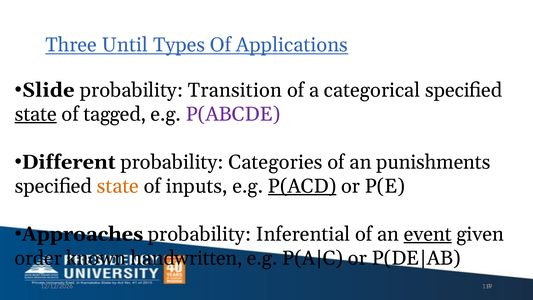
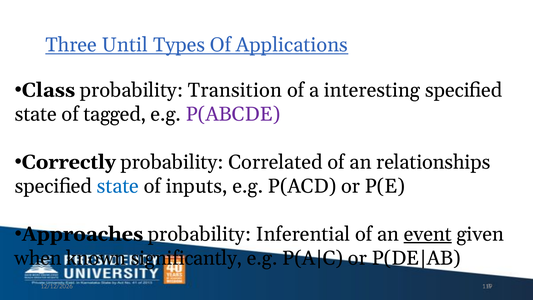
Slide: Slide -> Class (48, 90)
categorical: categorical -> interesting (372, 90)
state underline: present -> none (36, 114)
Different: Different -> Correctly (69, 162)
Categories: Categories -> Correlated (275, 162)
punishments: punishments -> relationships (433, 162)
state colour: orange -> blue (118, 186)
P(ACD underline: present -> none (302, 186)
order: order -> when (38, 258)
handwritten: handwritten -> significantly (187, 258)
